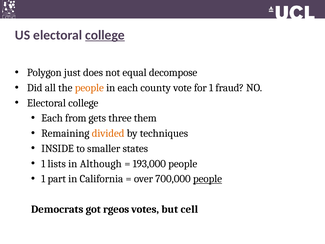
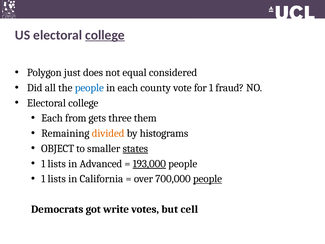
decompose: decompose -> considered (173, 73)
people colour: orange -> blue (89, 88)
techniques: techniques -> histograms (164, 133)
INSIDE: INSIDE -> OBJECT (58, 148)
states underline: none -> present (135, 148)
Although: Although -> Advanced (101, 164)
193,000 underline: none -> present (149, 164)
part: part -> lists (57, 179)
rgeos: rgeos -> write (116, 209)
